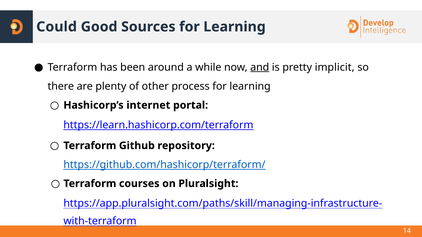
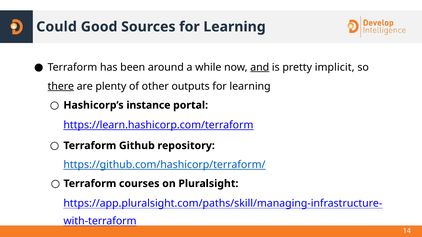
there underline: none -> present (61, 86)
process: process -> outputs (191, 86)
internet: internet -> instance (148, 105)
